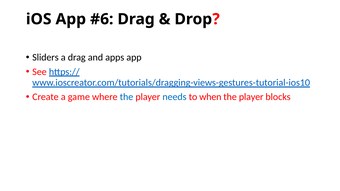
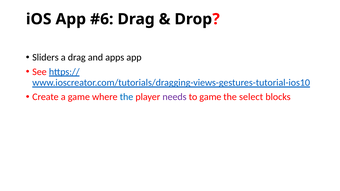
needs colour: blue -> purple (175, 97)
to when: when -> game (210, 97)
player: player -> select (251, 97)
